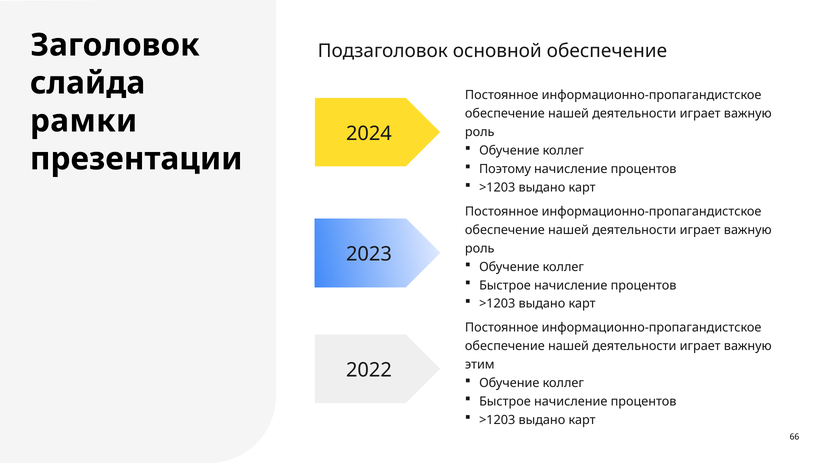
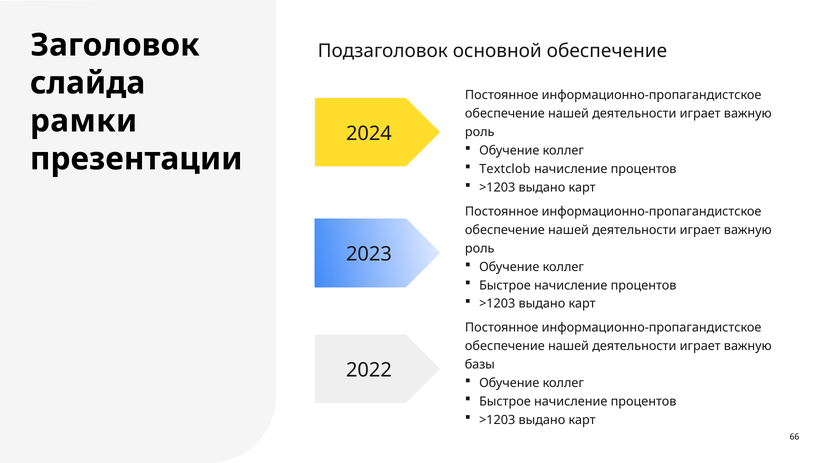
Поэтому: Поэтому -> Textclob (505, 169)
этим: этим -> базы (480, 365)
